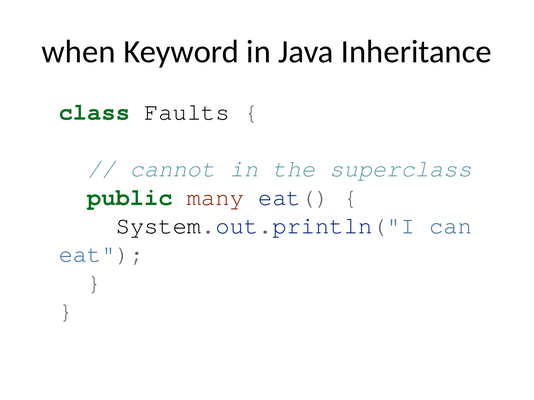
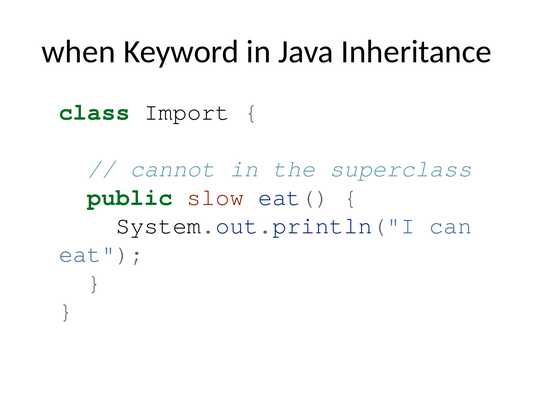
Faults: Faults -> Import (187, 112)
many: many -> slow (215, 197)
